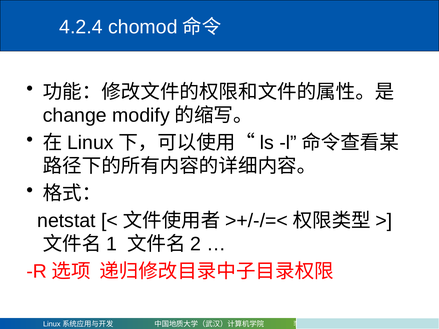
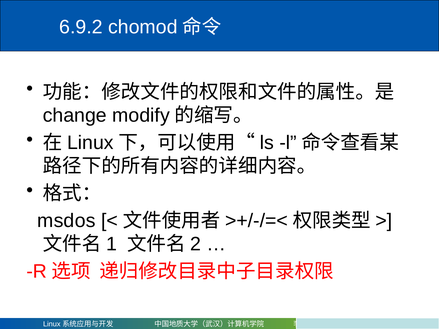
4.2.4: 4.2.4 -> 6.9.2 (81, 27)
netstat: netstat -> msdos (66, 221)
